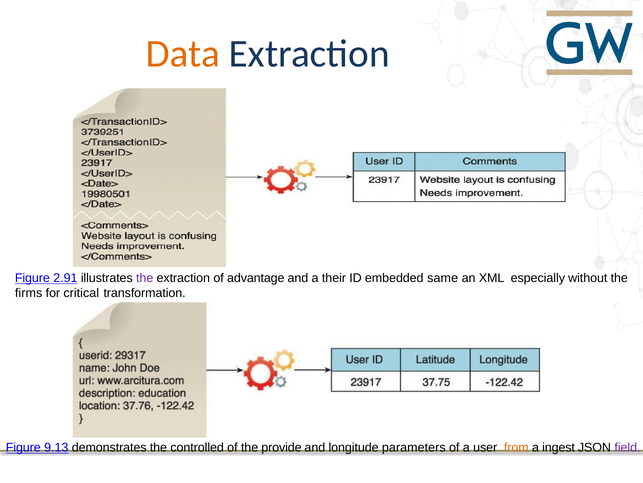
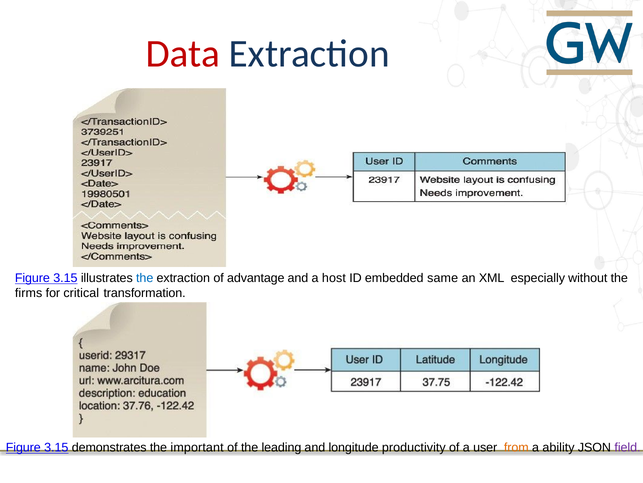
Data colour: orange -> red (183, 54)
2.91: 2.91 -> 3.15 (65, 278)
the colour: purple -> blue (145, 278)
their: their -> host (334, 278)
9.13: 9.13 -> 3.15 (56, 447)
controlled: controlled -> important (197, 447)
provide: provide -> leading (281, 447)
parameters: parameters -> productivity (414, 447)
ingest: ingest -> ability (559, 447)
